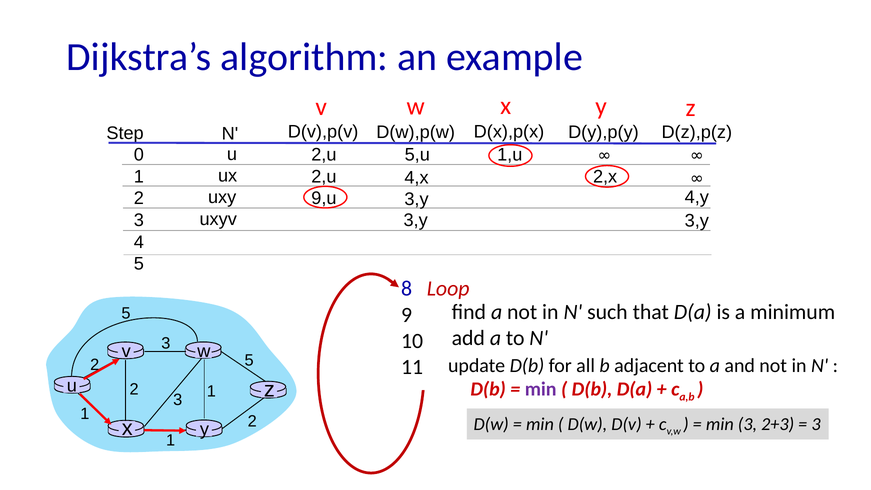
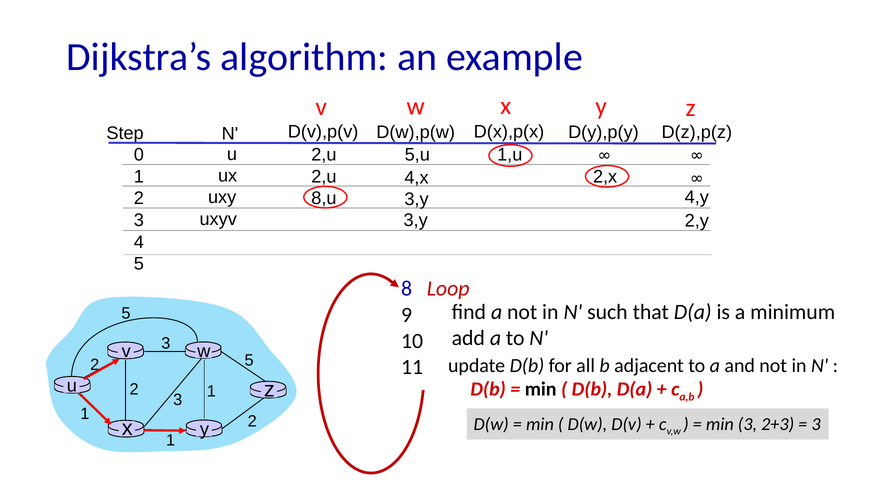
9,u: 9,u -> 8,u (324, 198)
uxyv 3,y: 3,y -> 2,y (697, 221)
min colour: purple -> black (541, 389)
